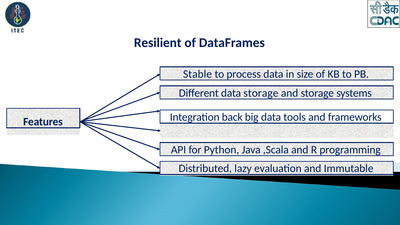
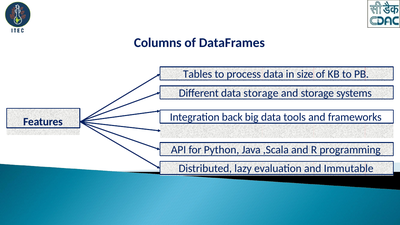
Resilient: Resilient -> Columns (158, 43)
Stable: Stable -> Tables (198, 74)
